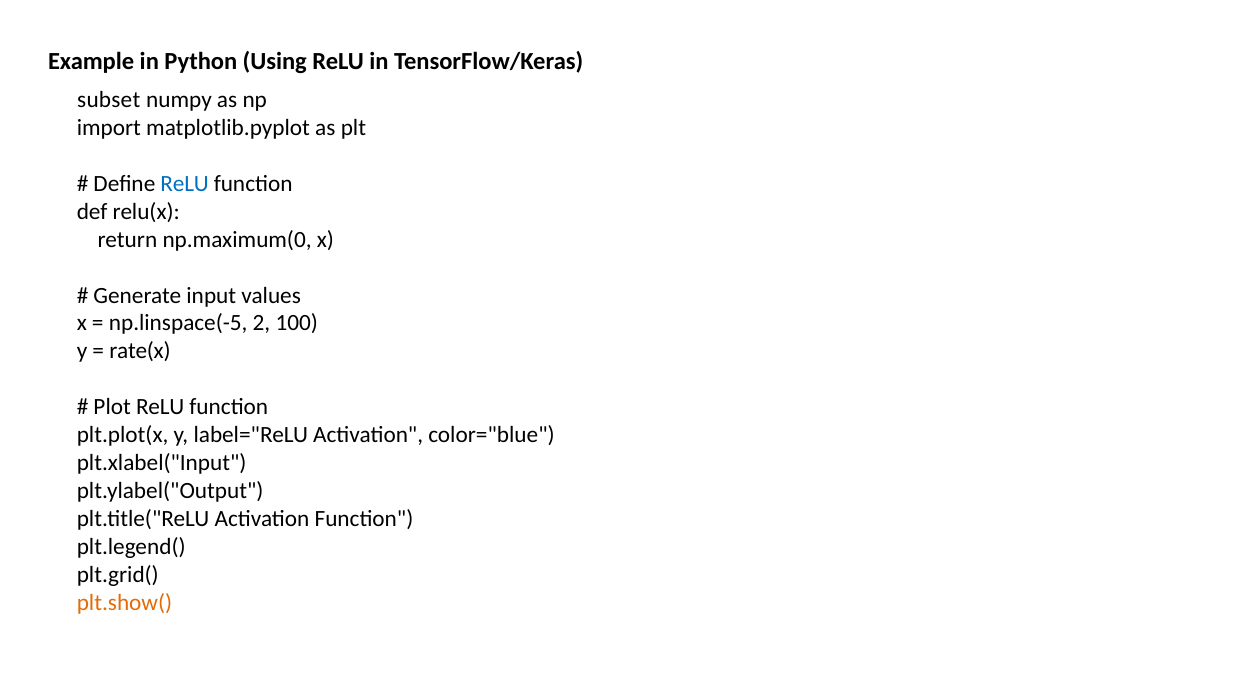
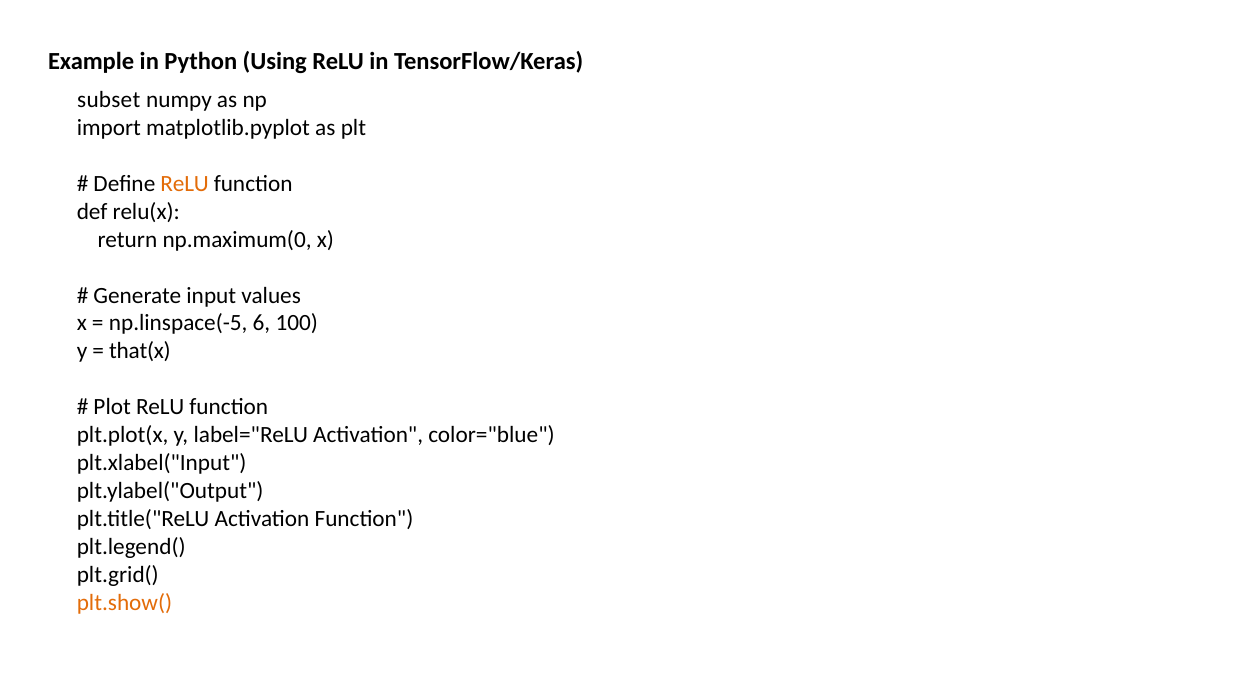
ReLU colour: blue -> orange (185, 184)
2: 2 -> 6 (261, 323)
rate(x: rate(x -> that(x (140, 351)
